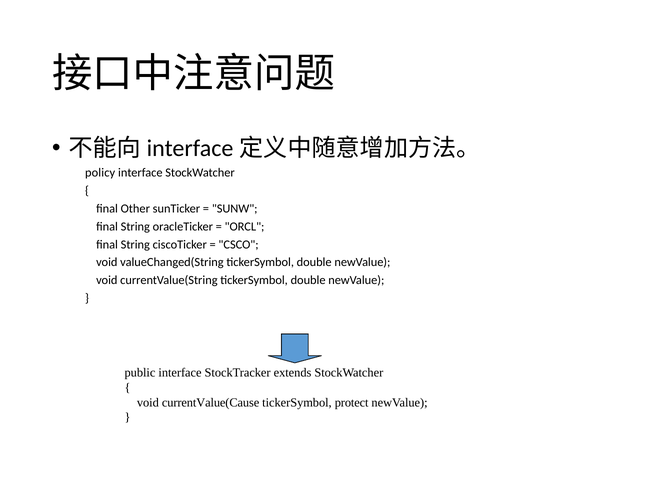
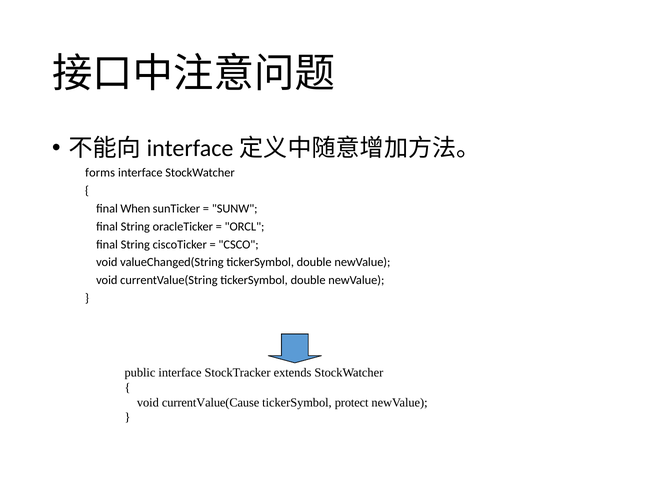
policy: policy -> forms (100, 172)
Other: Other -> When (135, 208)
